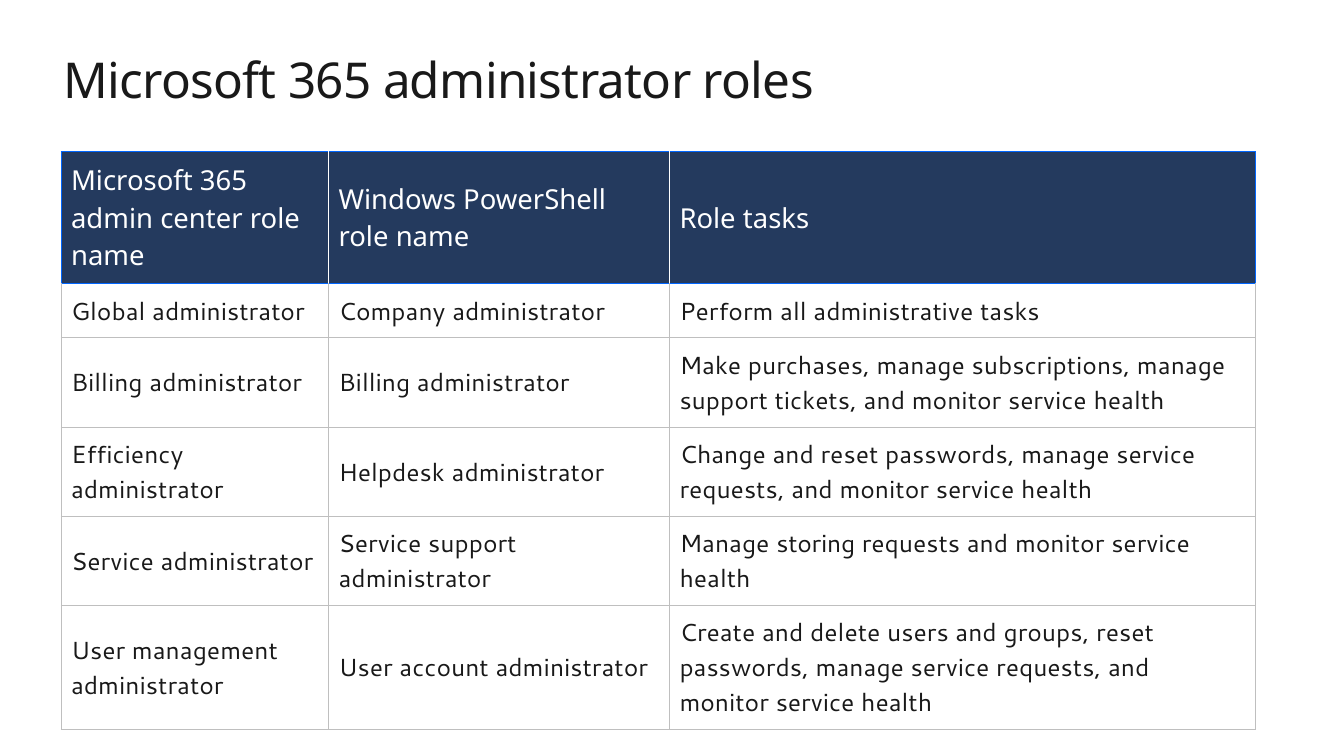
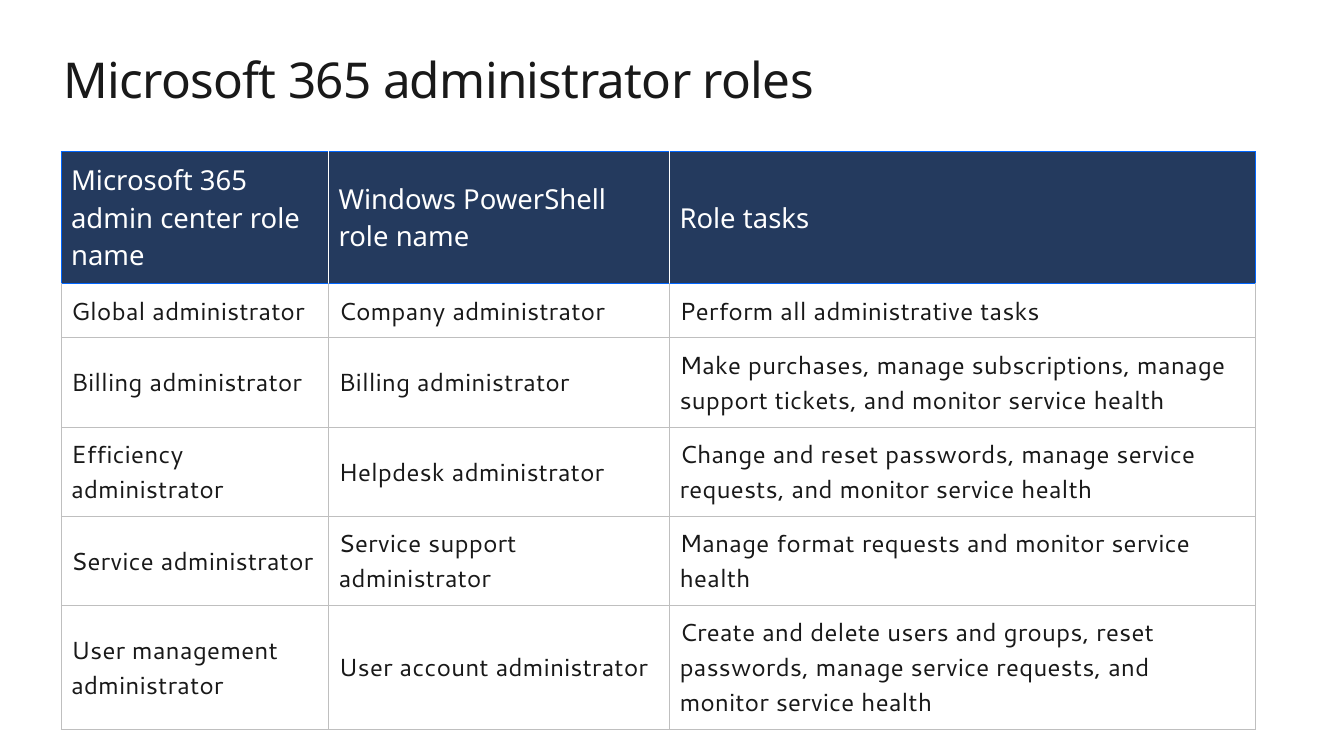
storing: storing -> format (816, 544)
